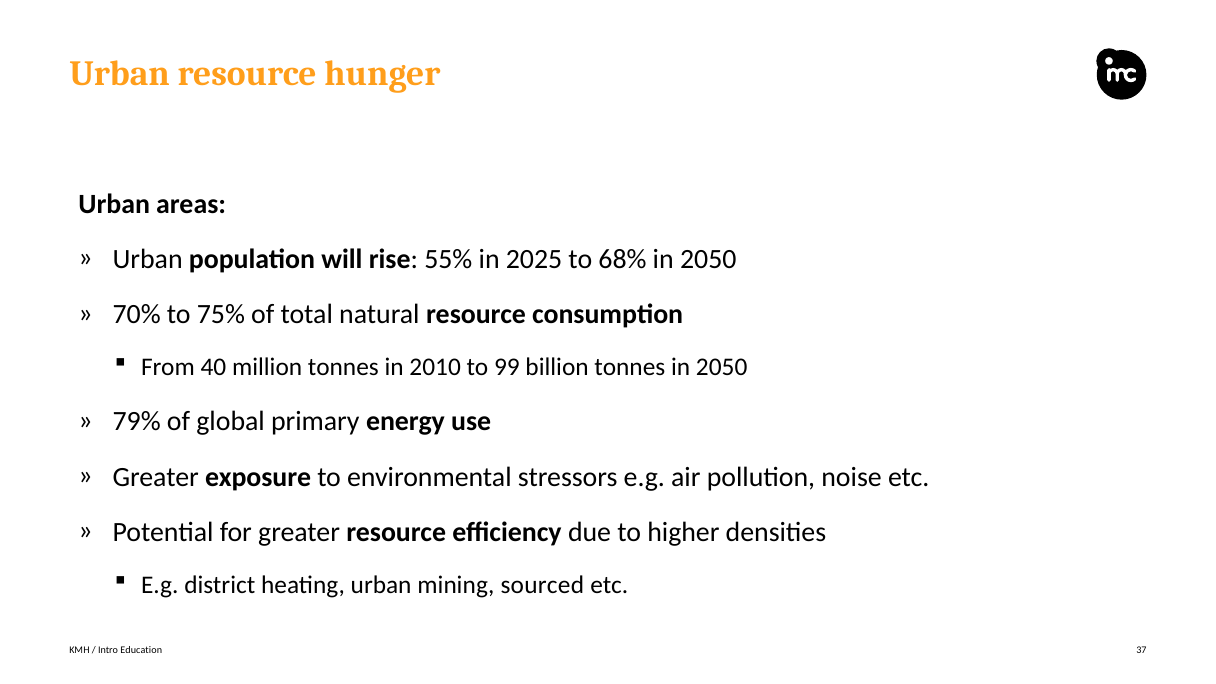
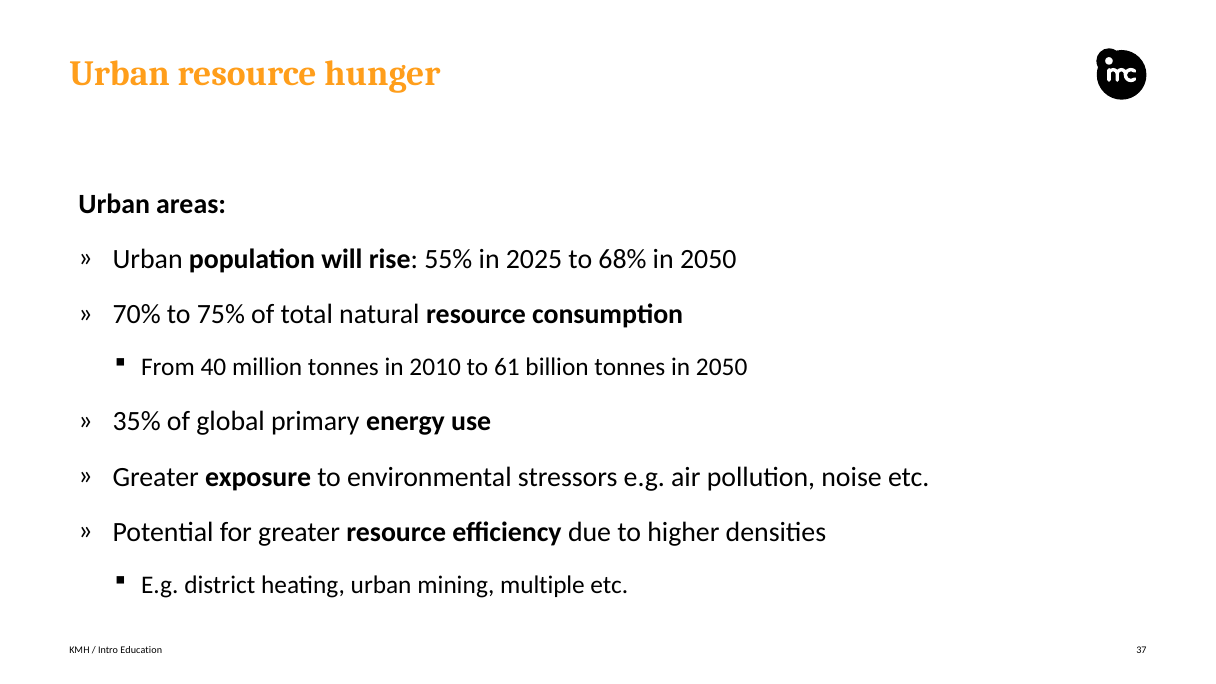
99: 99 -> 61 (507, 368)
79%: 79% -> 35% (137, 422)
sourced: sourced -> multiple (542, 585)
